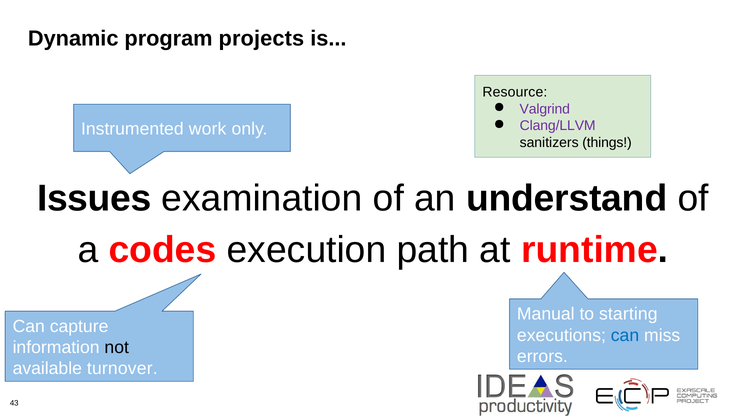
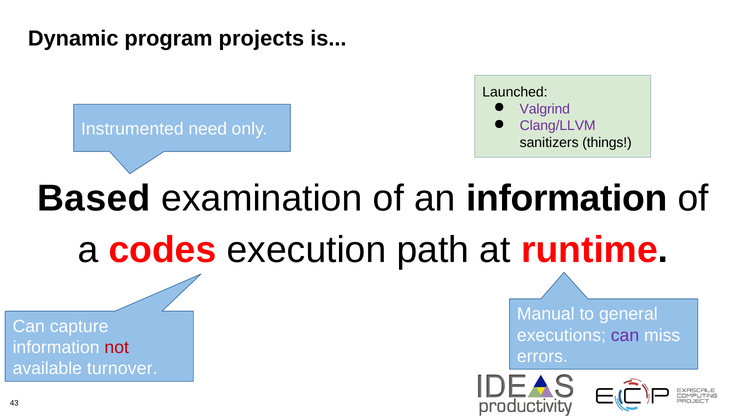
Resource: Resource -> Launched (515, 92)
work: work -> need (208, 129)
Issues: Issues -> Based (94, 199)
an understand: understand -> information (567, 199)
starting: starting -> general (628, 314)
can colour: blue -> purple (625, 335)
not colour: black -> red (117, 347)
